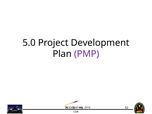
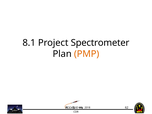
5.0: 5.0 -> 8.1 (29, 43)
Development: Development -> Spectrometer (100, 43)
PMP colour: purple -> orange (87, 54)
